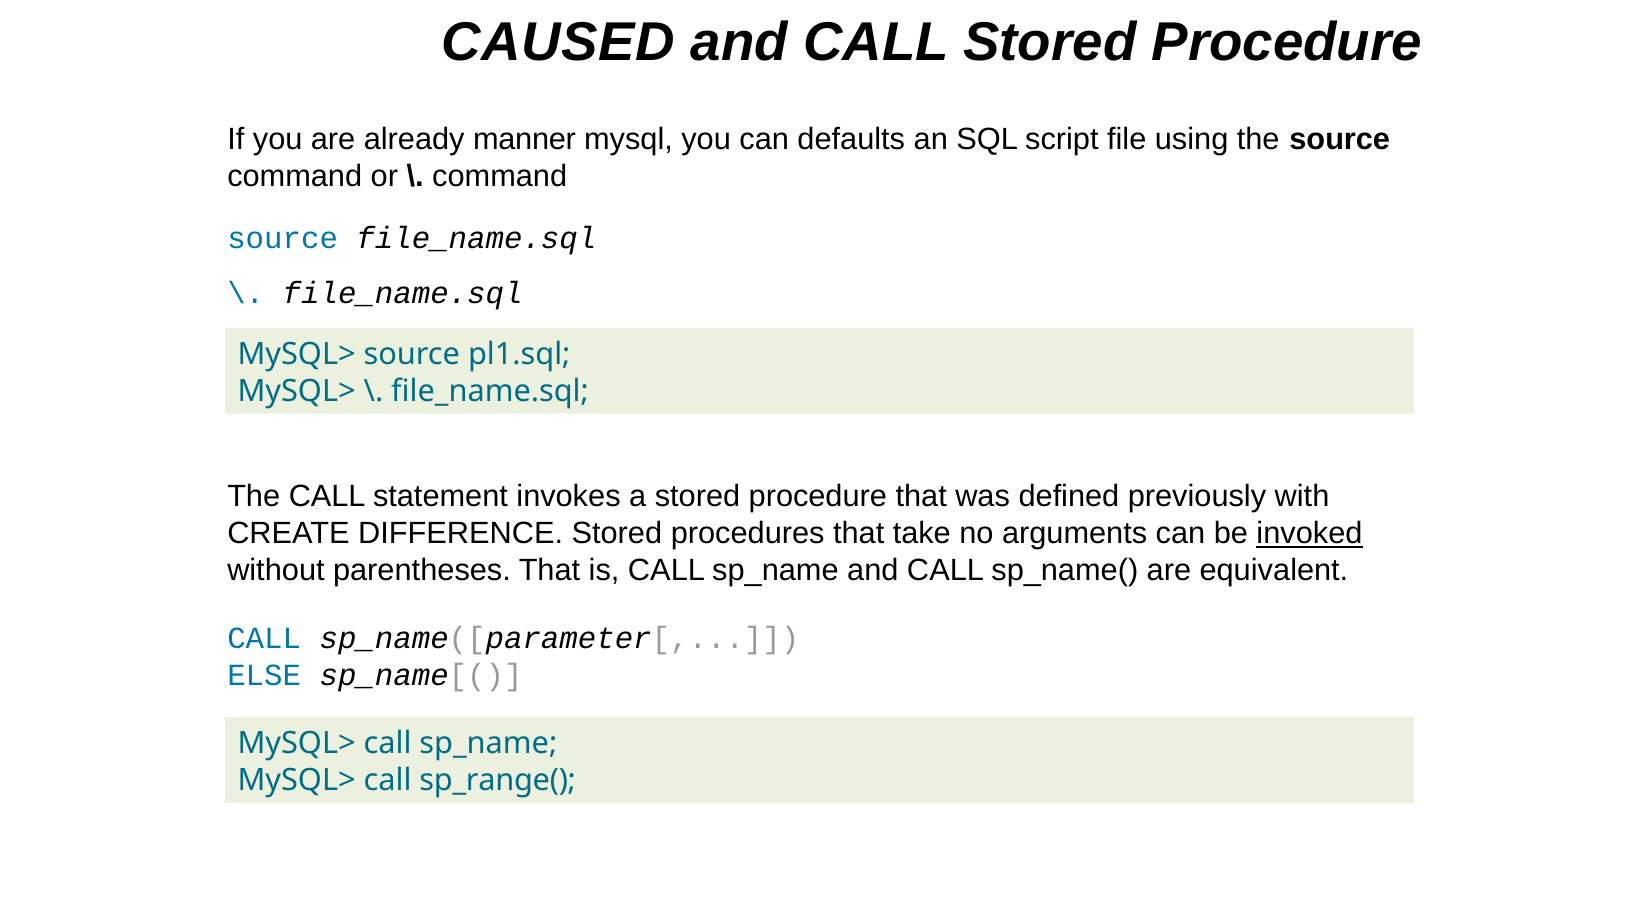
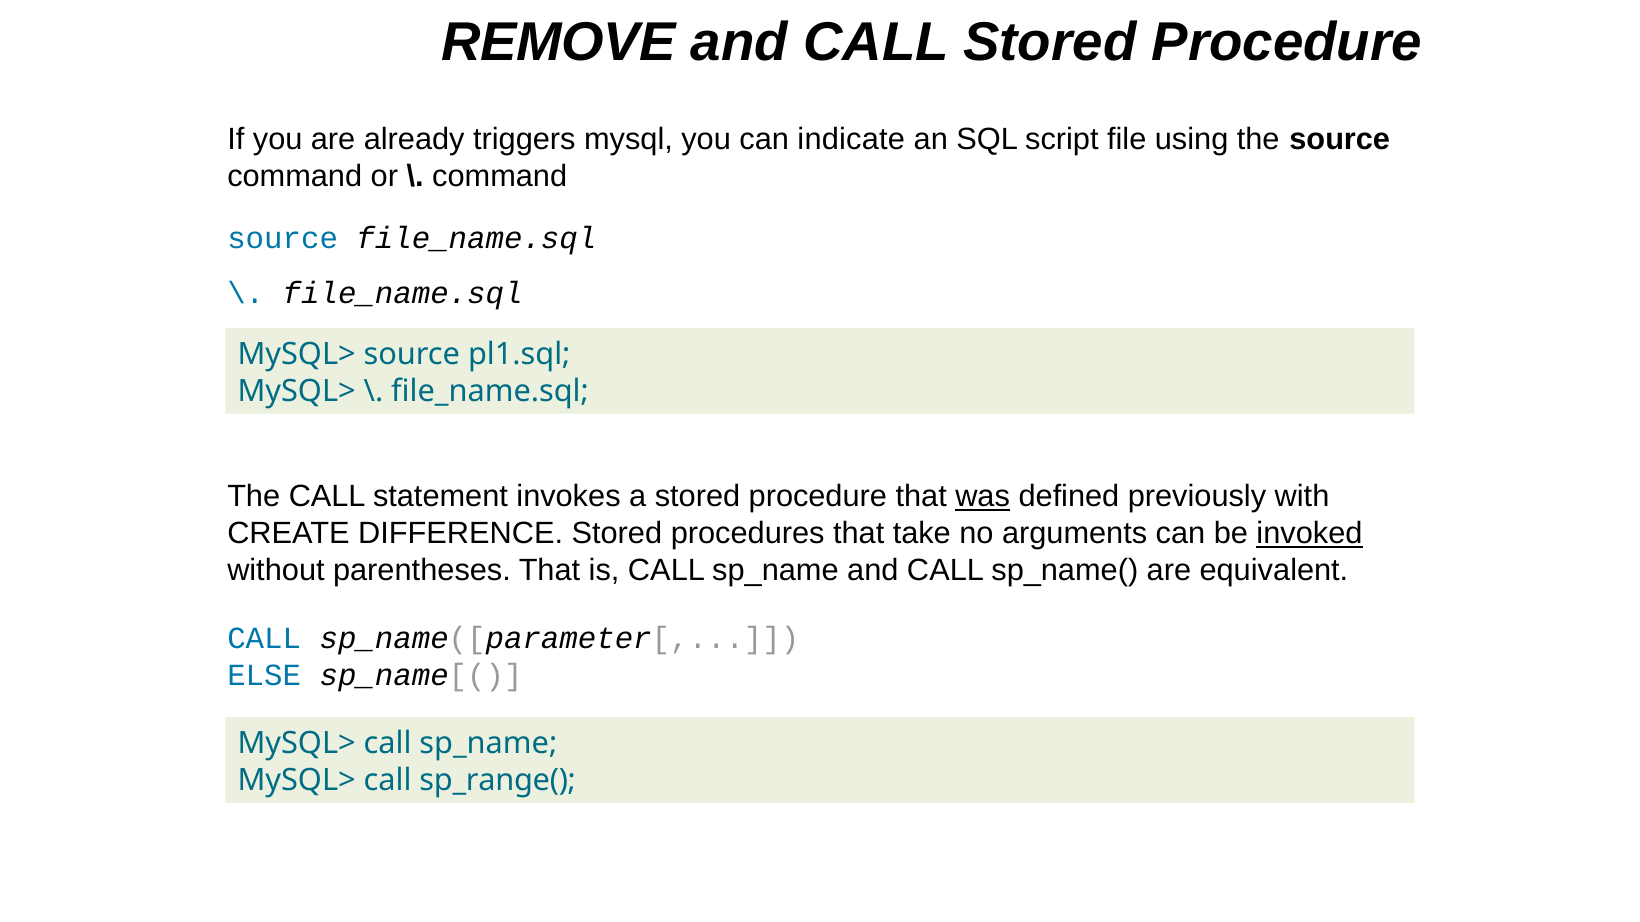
CAUSED: CAUSED -> REMOVE (559, 43)
manner: manner -> triggers (524, 139)
defaults: defaults -> indicate (851, 139)
was underline: none -> present (983, 497)
